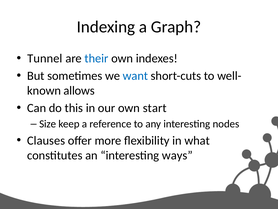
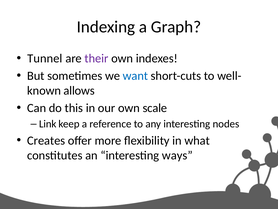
their colour: blue -> purple (96, 58)
start: start -> scale (155, 108)
Size: Size -> Link (48, 124)
Clauses: Clauses -> Creates (46, 140)
